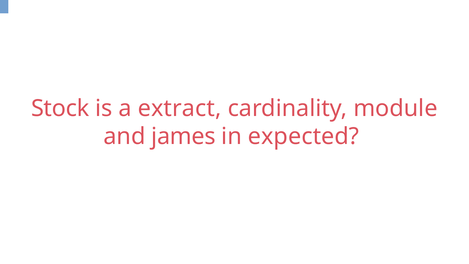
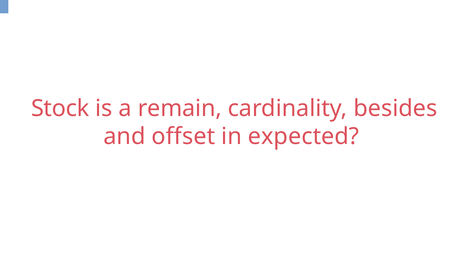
extract: extract -> remain (180, 108)
module: module -> besides (395, 108)
james: james -> offset (183, 136)
